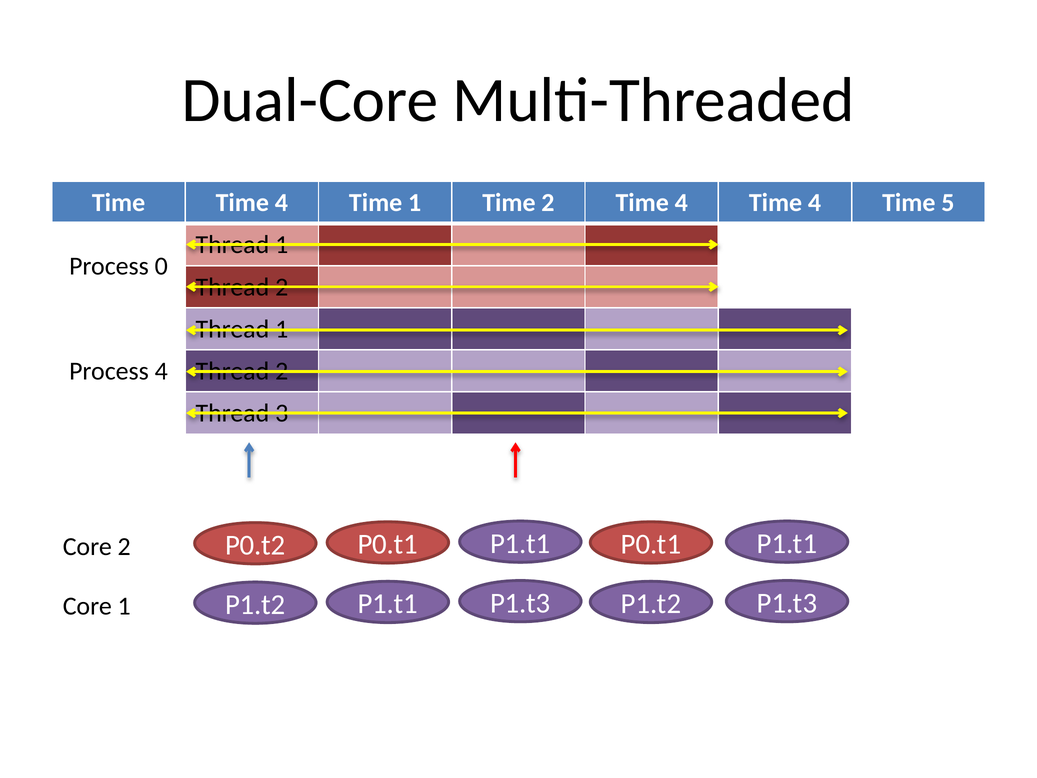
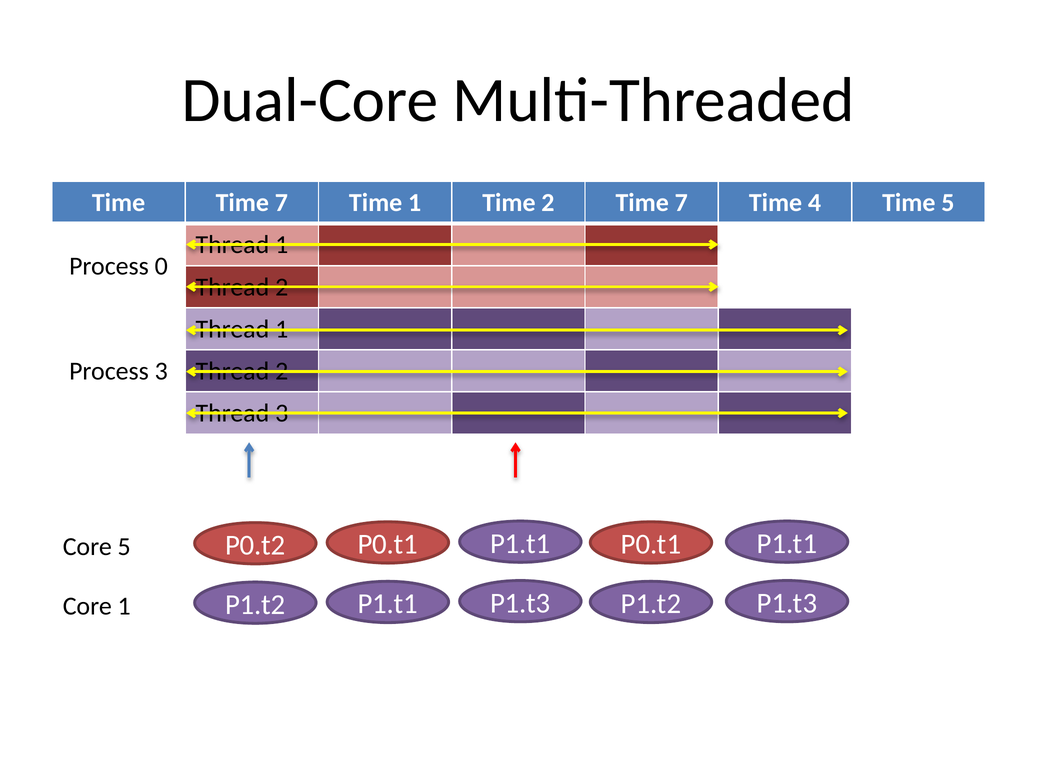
Time Time 4: 4 -> 7 (281, 203)
2 Time 4: 4 -> 7 (681, 203)
Process 4: 4 -> 3 (161, 371)
Core 2: 2 -> 5 (124, 546)
